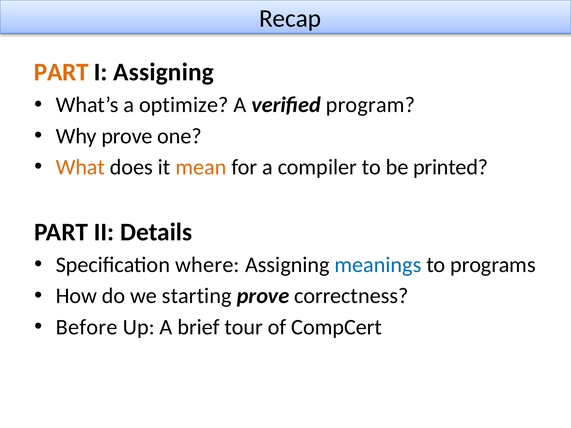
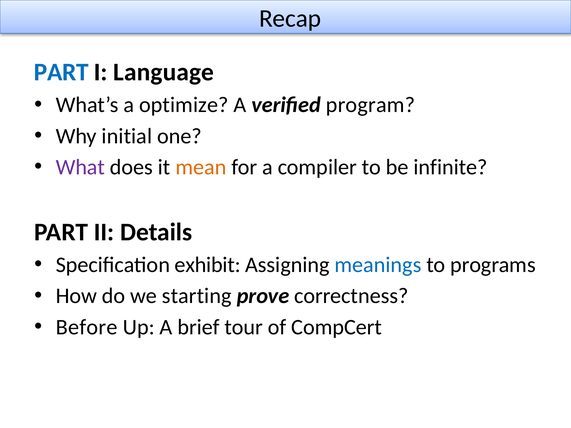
PART colour: orange -> blue (61, 72)
I Assigning: Assigning -> Language (164, 72)
Why prove: prove -> initial (127, 136)
What colour: orange -> purple (80, 167)
printed: printed -> infinite (451, 167)
where: where -> exhibit (208, 265)
